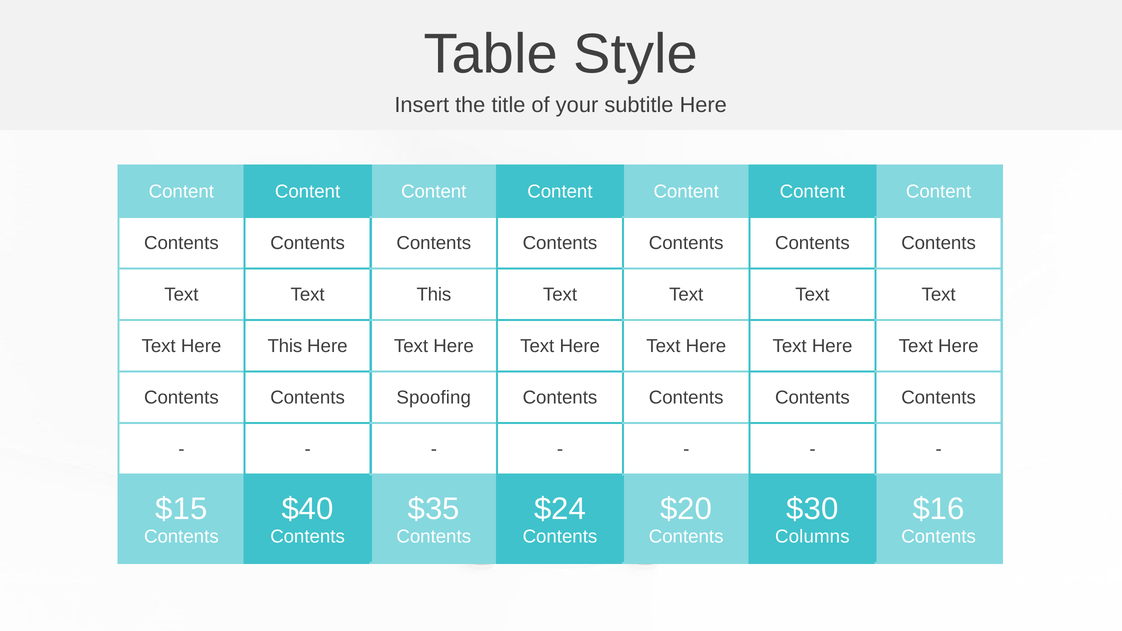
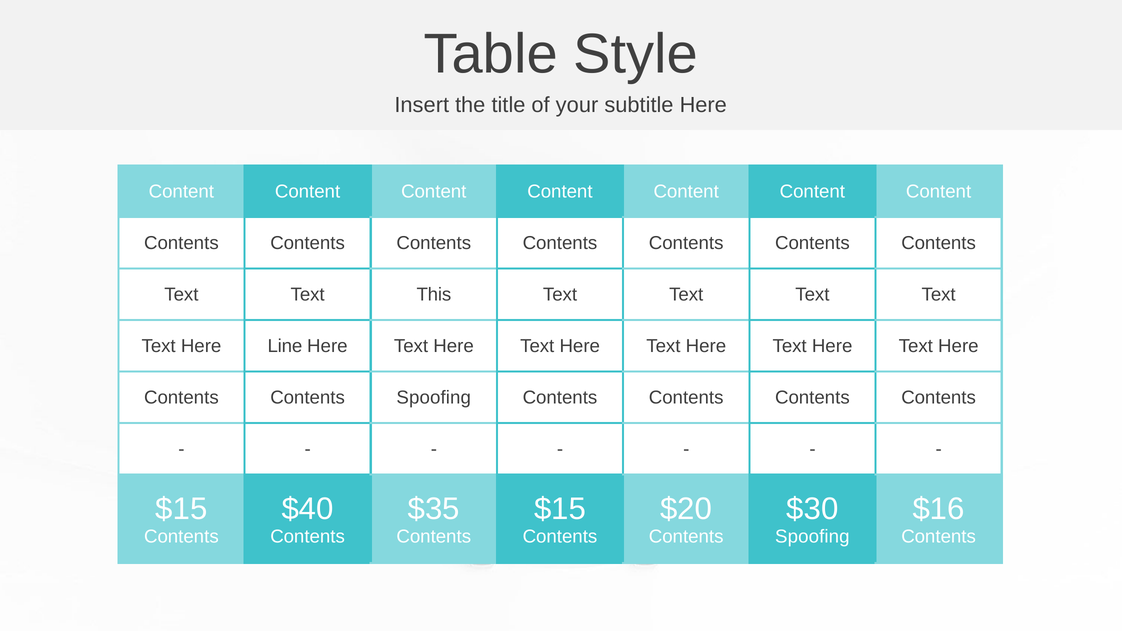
Here This: This -> Line (285, 346)
$24: $24 -> $15 (560, 509)
Columns: Columns -> Spoofing (812, 537)
